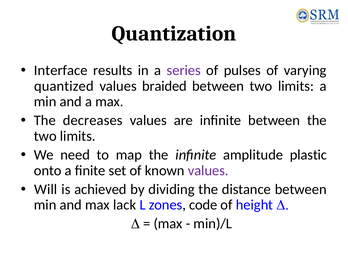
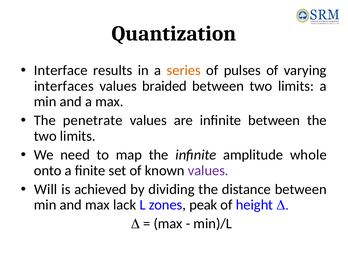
series colour: purple -> orange (184, 70)
quantized: quantized -> interfaces (64, 86)
decreases: decreases -> penetrate (93, 120)
plastic: plastic -> whole (308, 155)
code: code -> peak (203, 205)
